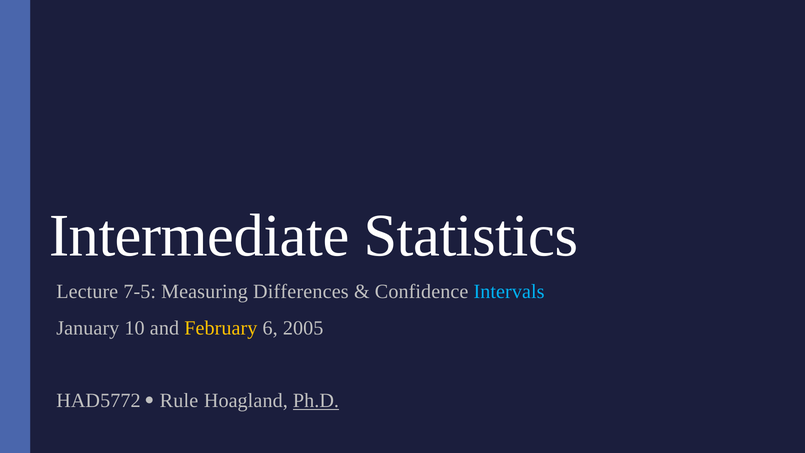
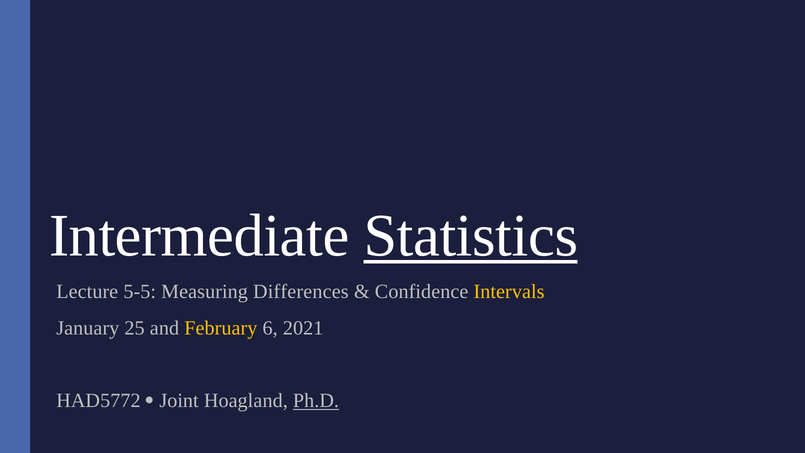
Statistics underline: none -> present (471, 236)
7-5: 7-5 -> 5-5 (140, 291)
Intervals colour: light blue -> yellow (509, 291)
10: 10 -> 25 (135, 328)
2005: 2005 -> 2021 (303, 328)
Rule: Rule -> Joint (179, 401)
